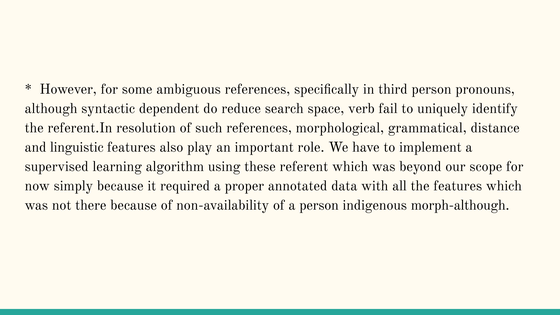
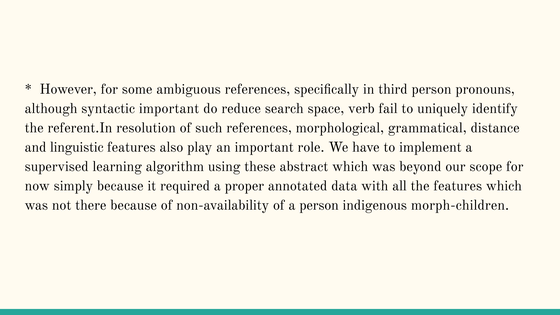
syntactic dependent: dependent -> important (169, 109)
referent: referent -> abstract (304, 166)
morph-although: morph-although -> morph-children (460, 205)
